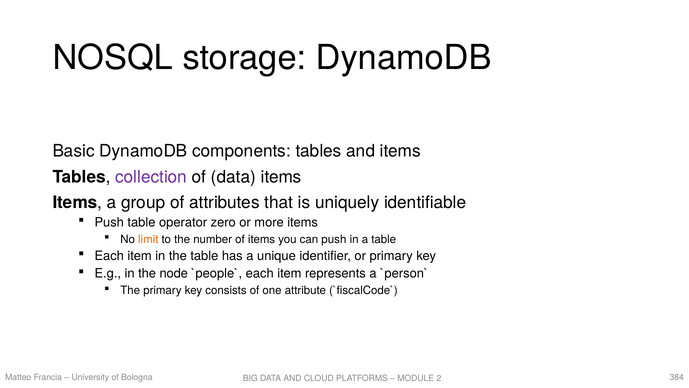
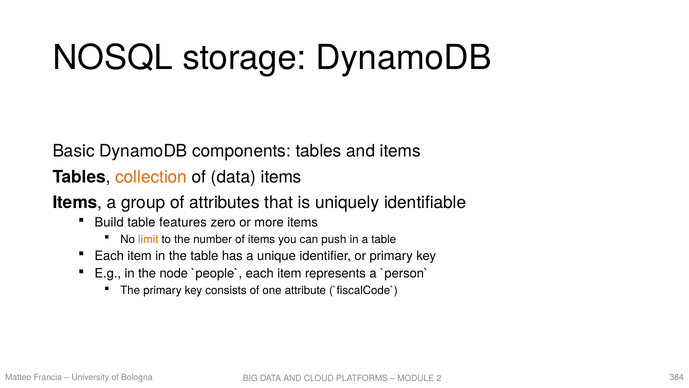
collection colour: purple -> orange (151, 177)
Push: Push -> Build (109, 222)
operator: operator -> features (183, 222)
